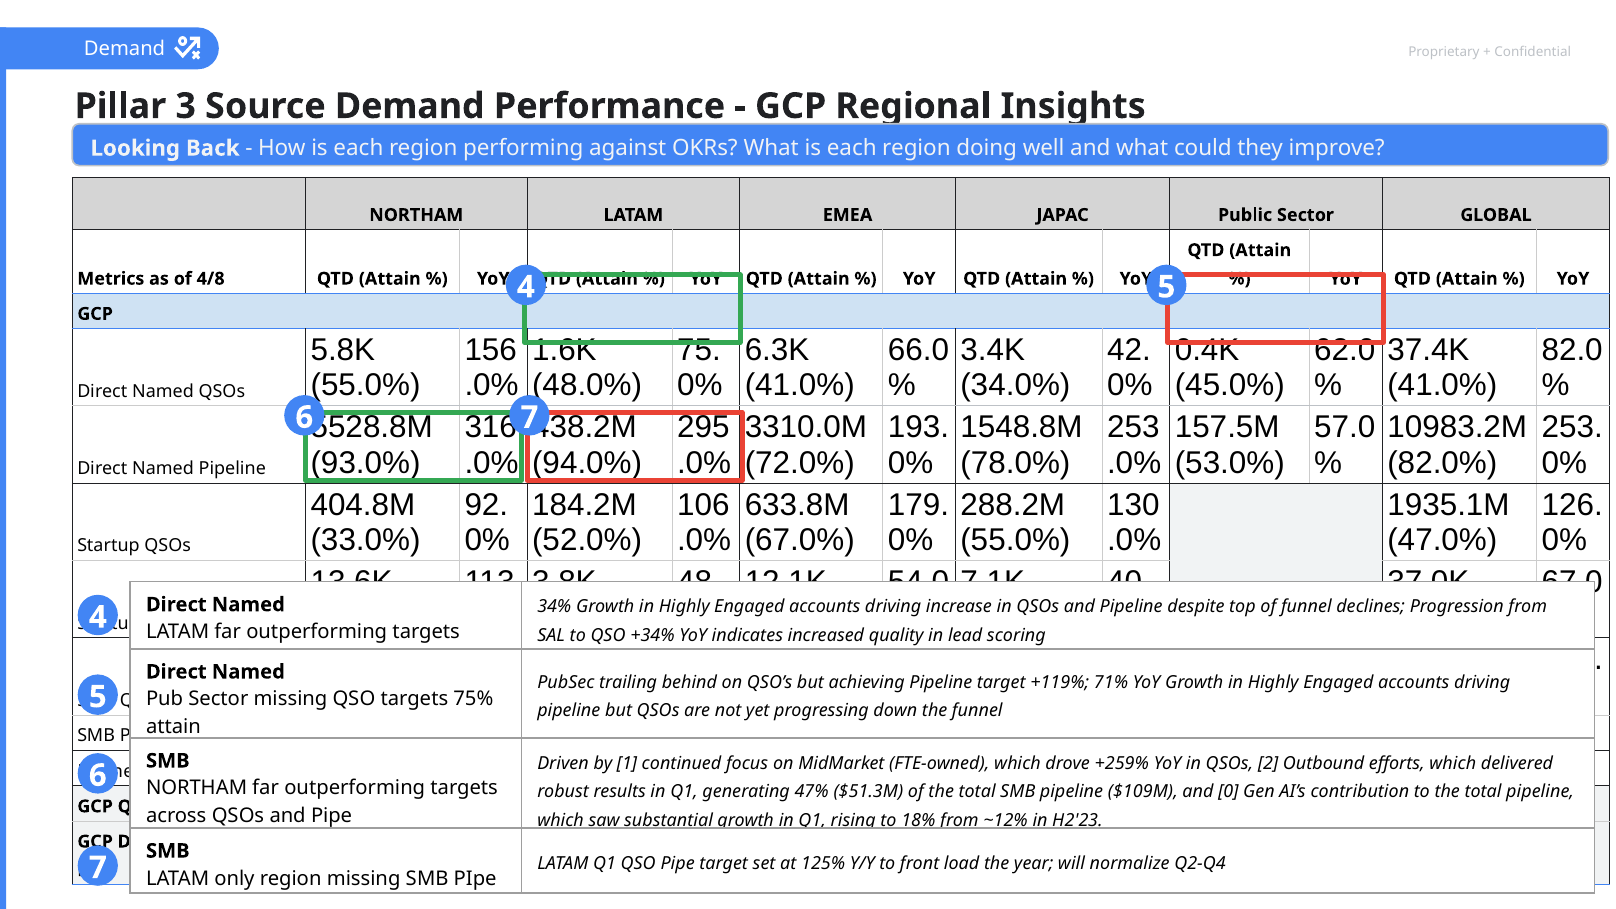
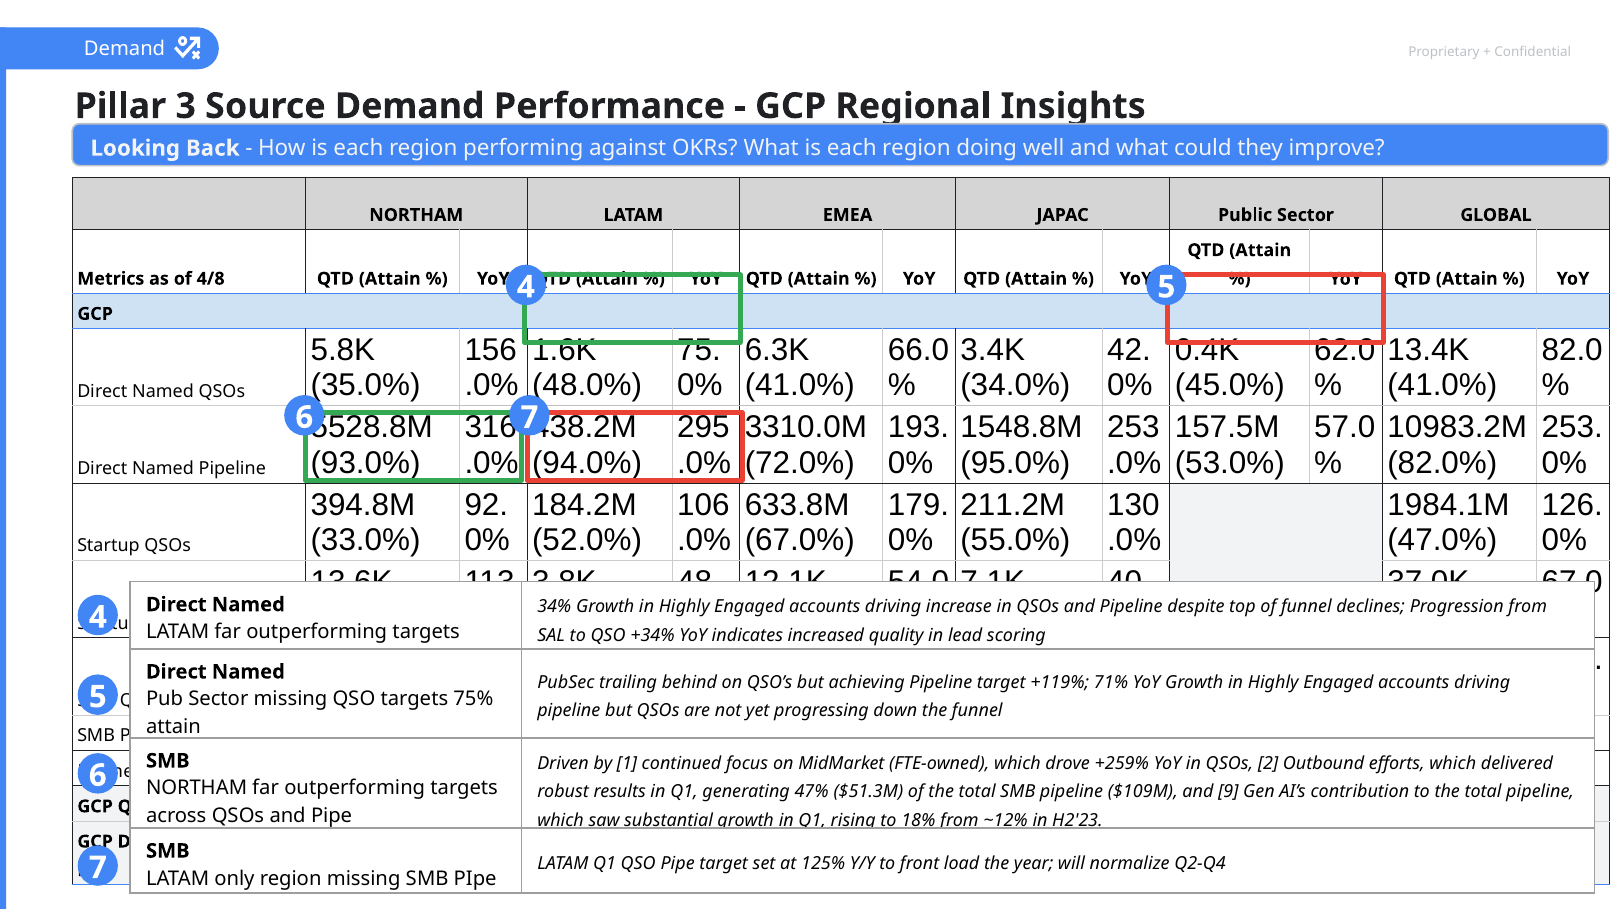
37.4K: 37.4K -> 13.4K (1428, 350)
55.0%: 55.0% -> 35.0% (366, 385)
78.0%: 78.0% -> 95.0% (1015, 463)
404.8M: 404.8M -> 394.8M (363, 505)
288.2M: 288.2M -> 211.2M (1013, 505)
1935.1M: 1935.1M -> 1984.1M (1449, 505)
0: 0 -> 9 (1228, 792)
